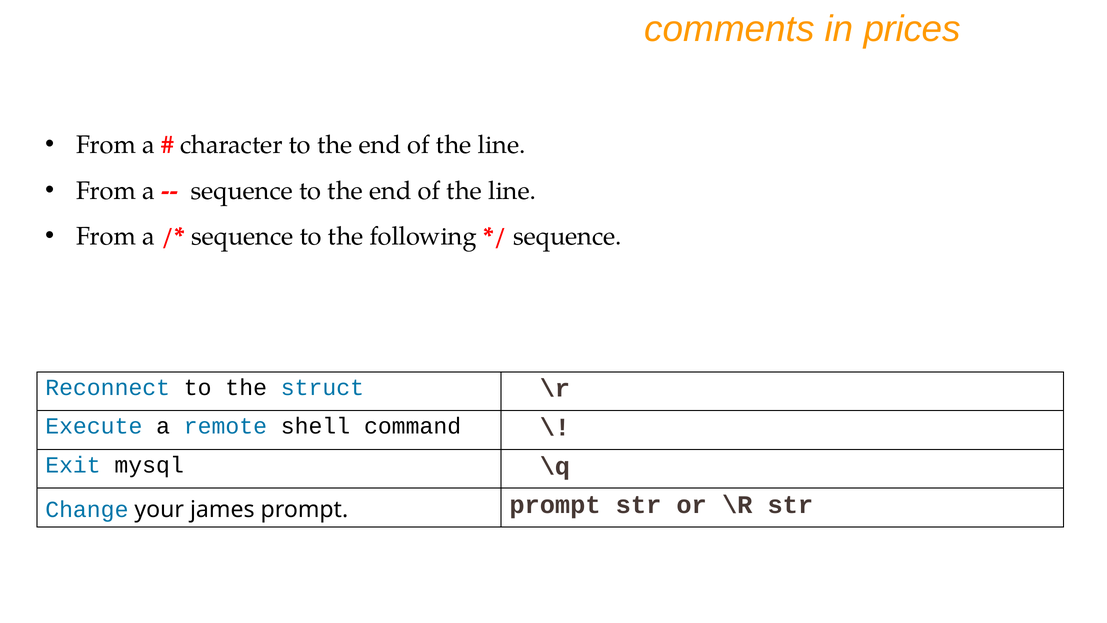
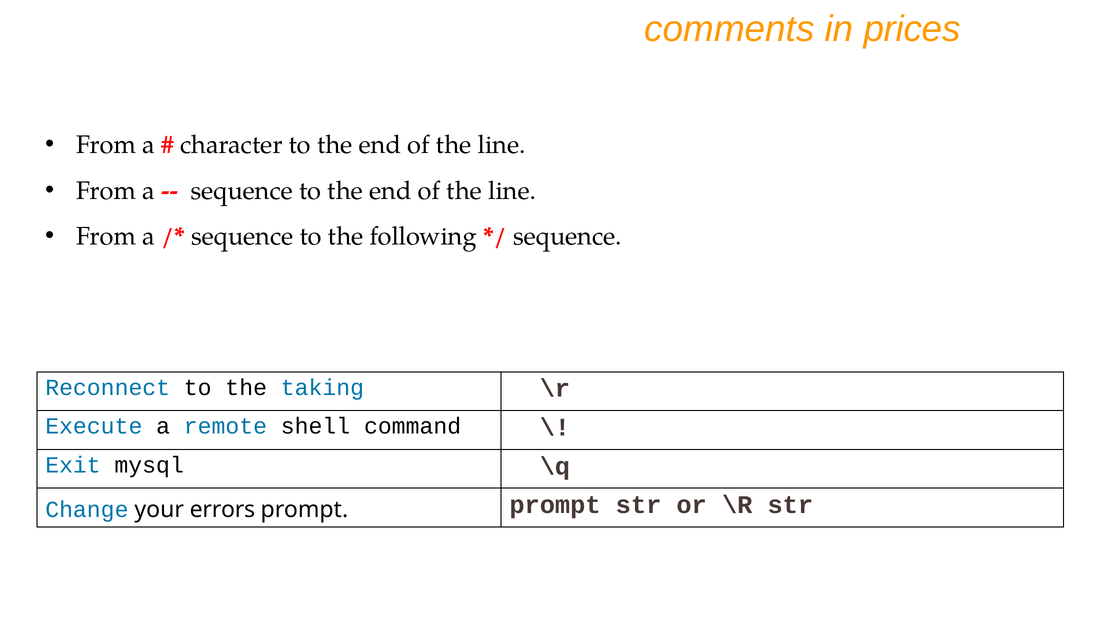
struct: struct -> taking (322, 387)
james: james -> errors (222, 509)
